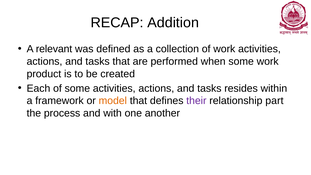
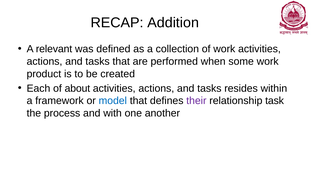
of some: some -> about (77, 88)
model colour: orange -> blue (113, 101)
part: part -> task (275, 101)
